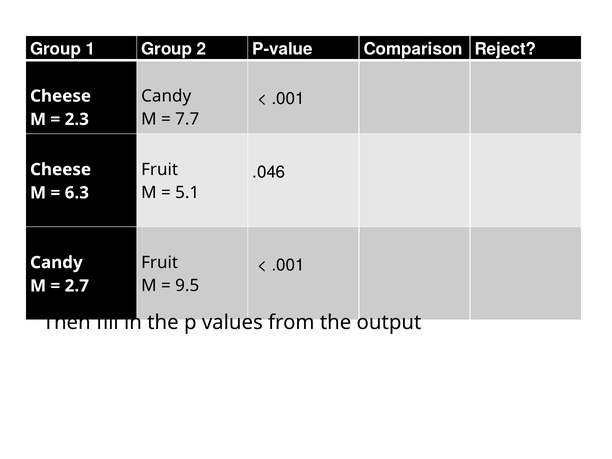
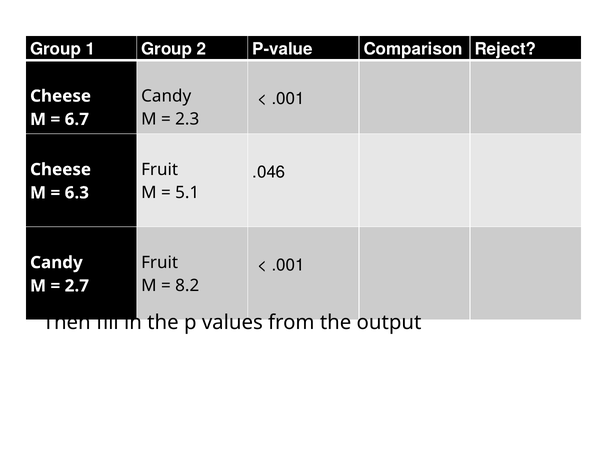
7.7: 7.7 -> 2.3 (187, 119)
2.3: 2.3 -> 6.7 (77, 119)
9.5: 9.5 -> 8.2 (187, 286)
